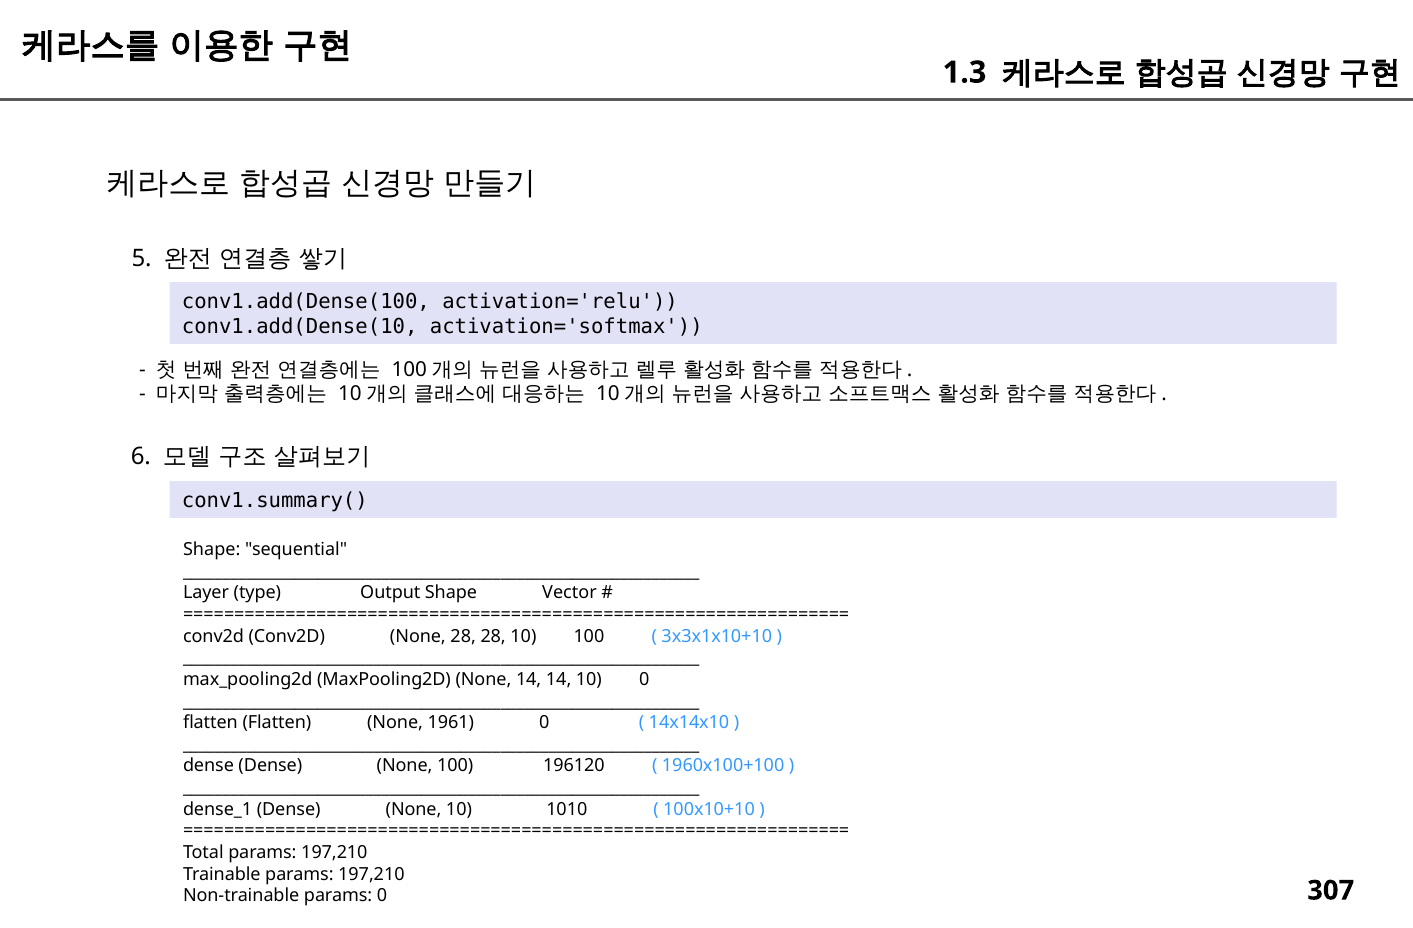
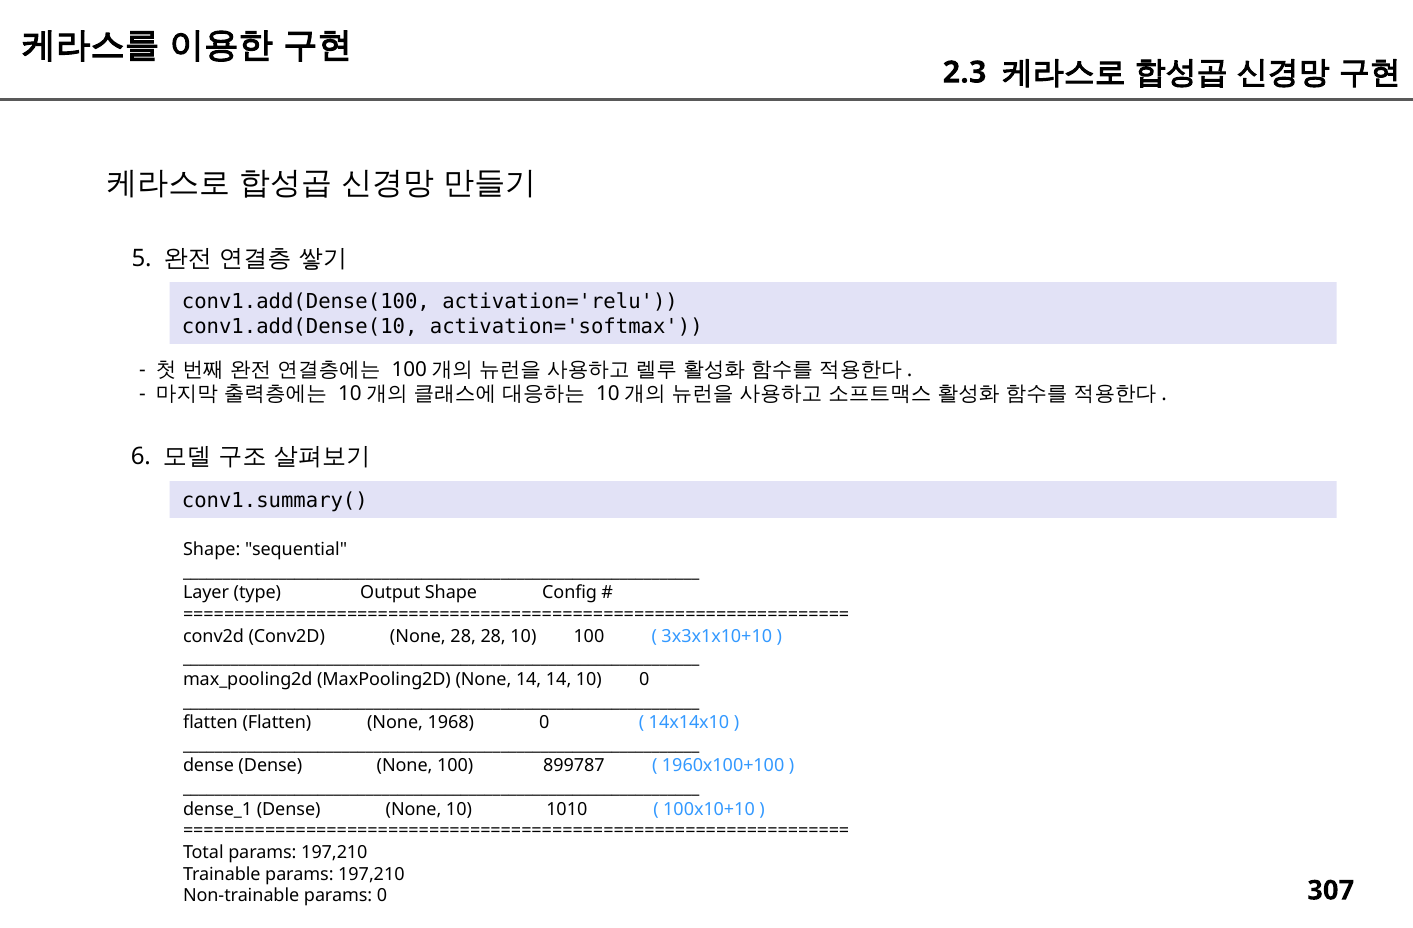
1.3: 1.3 -> 2.3 (965, 72)
Vector: Vector -> Config (570, 593)
1961: 1961 -> 1968 (451, 723)
196120: 196120 -> 899787 (574, 766)
